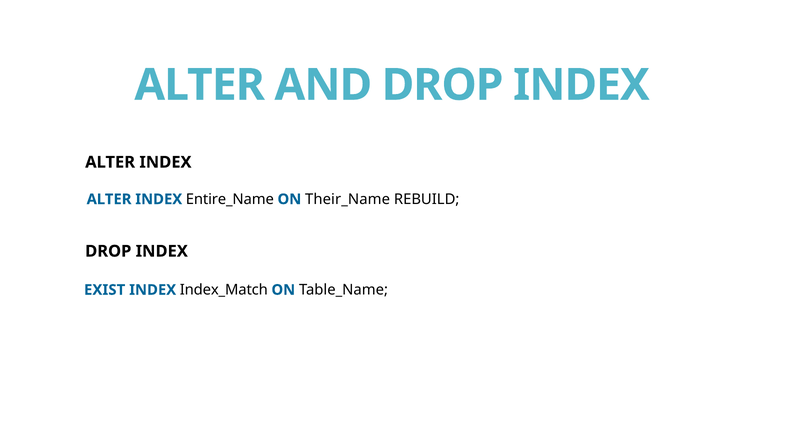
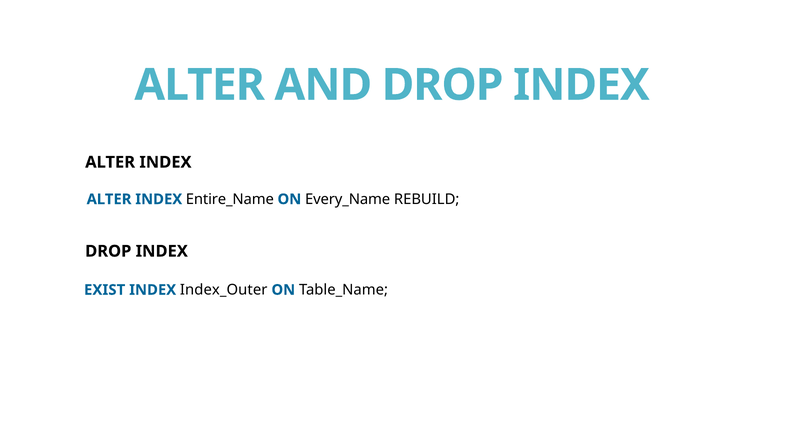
Their_Name: Their_Name -> Every_Name (348, 199)
Index_Match: Index_Match -> Index_Outer (224, 290)
